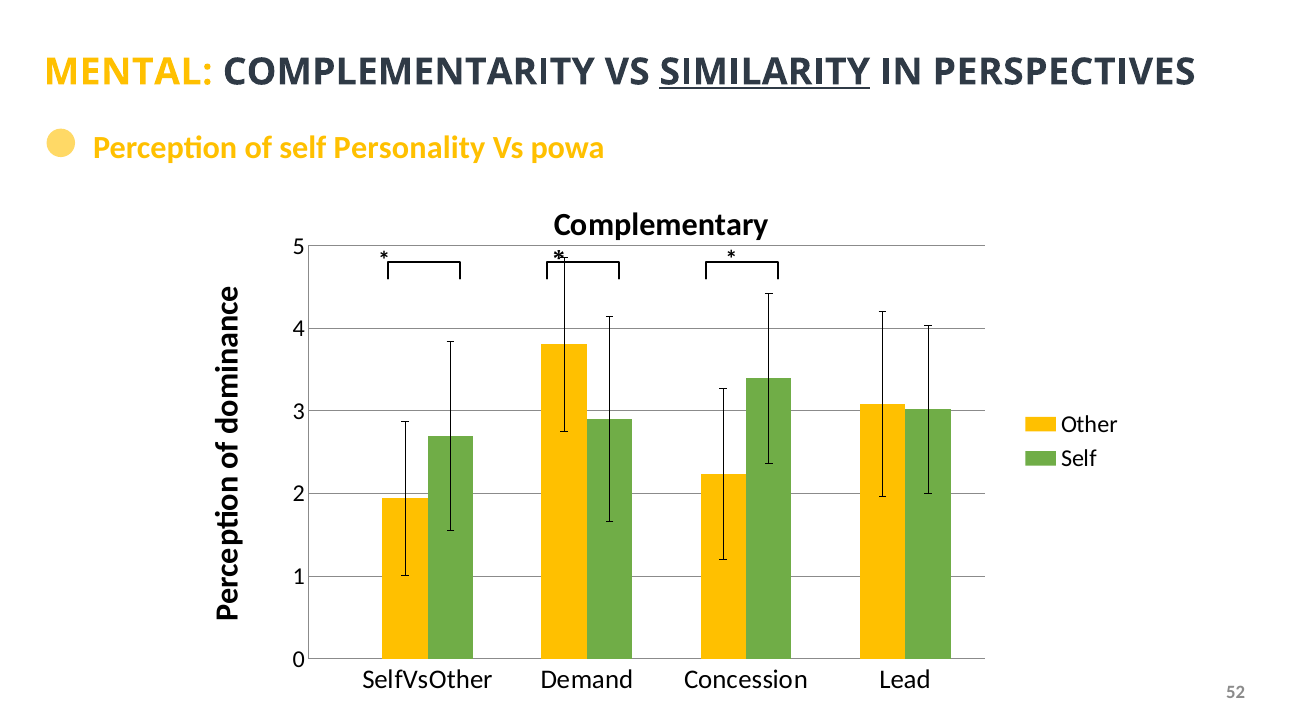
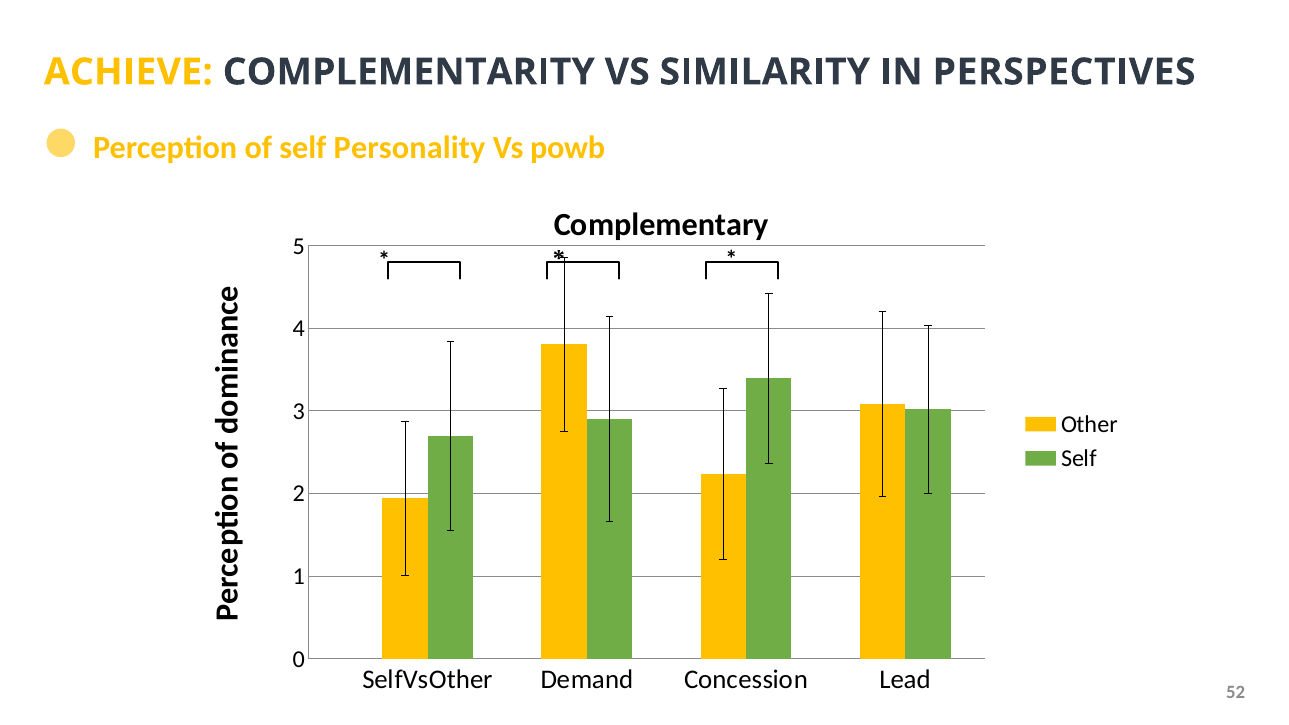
MENTAL: MENTAL -> ACHIEVE (128, 72)
SIMILARITY underline: present -> none (765, 72)
powa: powa -> powb (568, 147)
